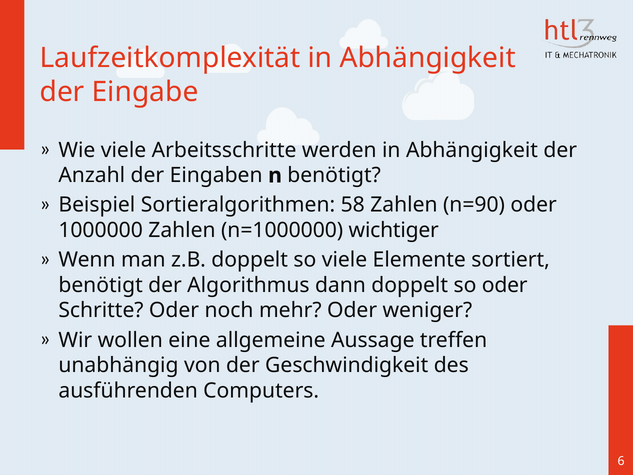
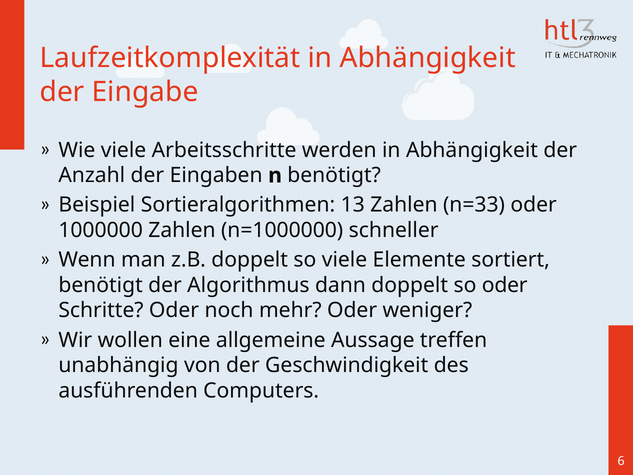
58: 58 -> 13 (353, 205)
n=90: n=90 -> n=33 (474, 205)
wichtiger: wichtiger -> schneller (394, 230)
